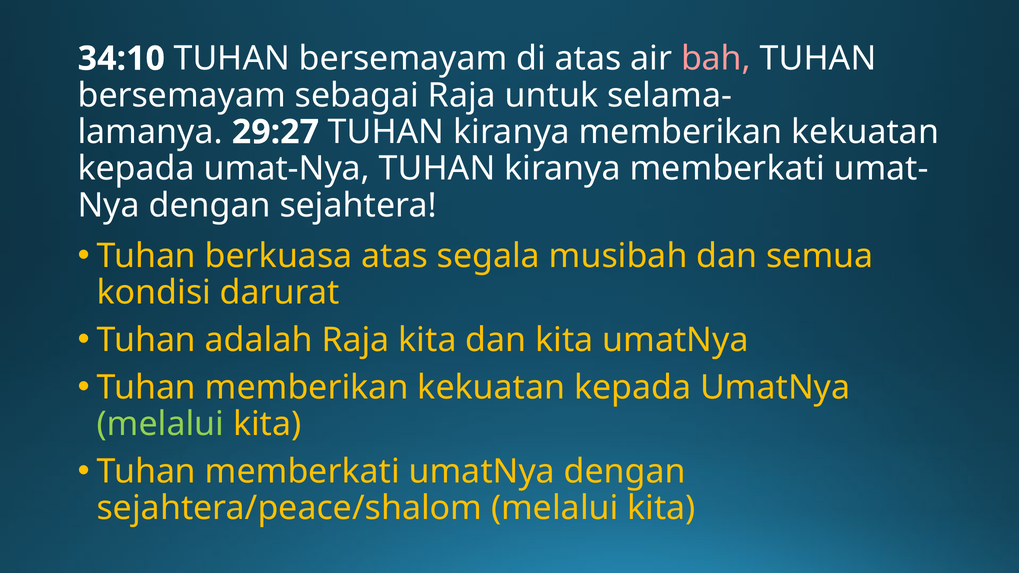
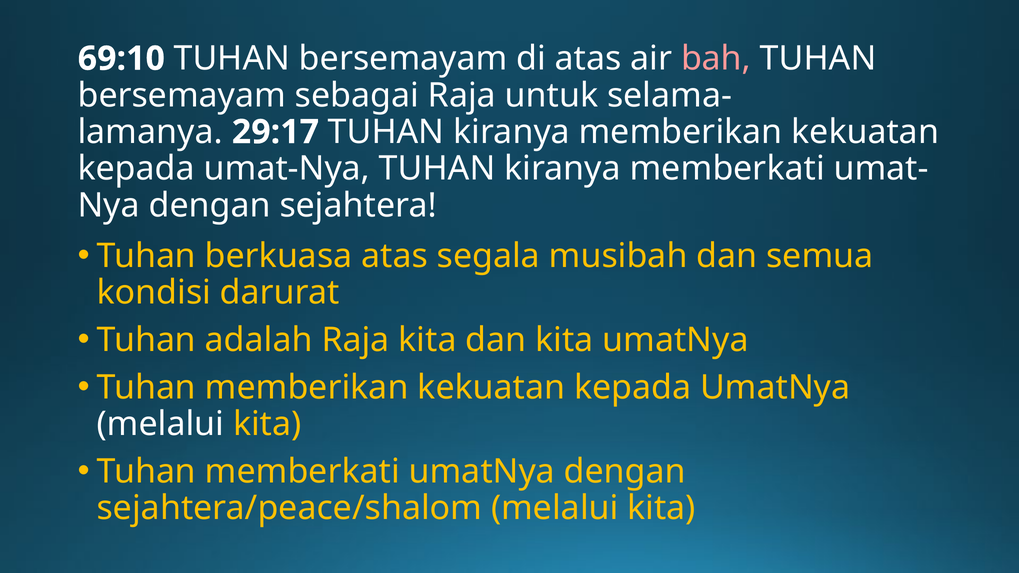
34:10: 34:10 -> 69:10 (121, 59)
29:27: 29:27 -> 29:17 (275, 132)
melalui colour: light green -> white (160, 424)
